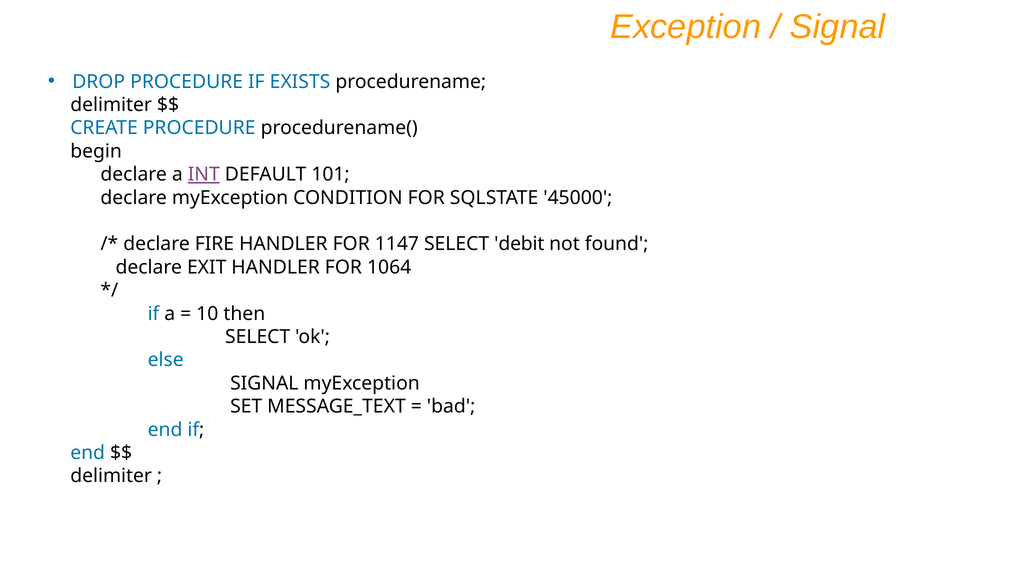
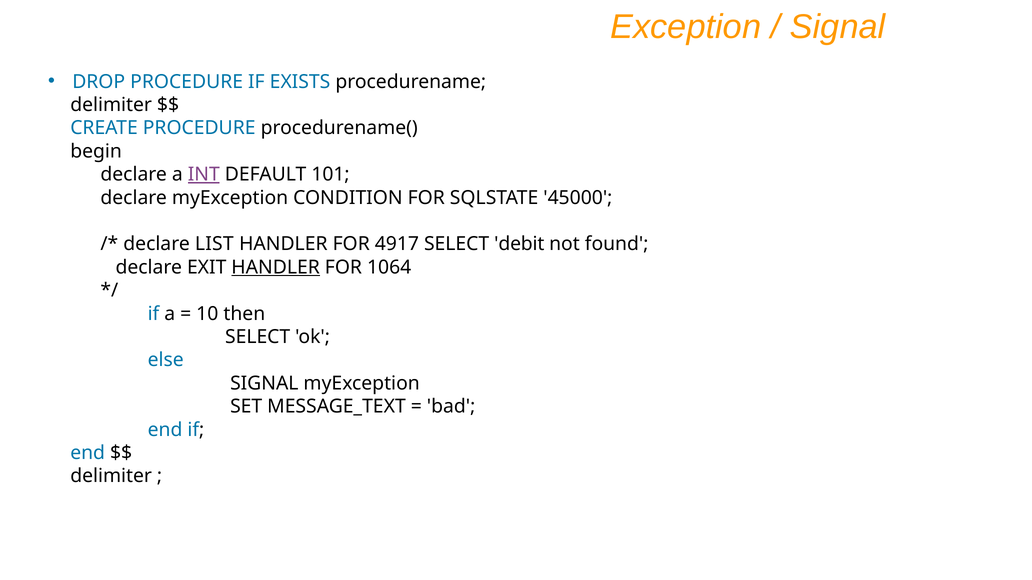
FIRE: FIRE -> LIST (214, 244)
1147: 1147 -> 4917 (397, 244)
HANDLER underline: none -> present (276, 267)
